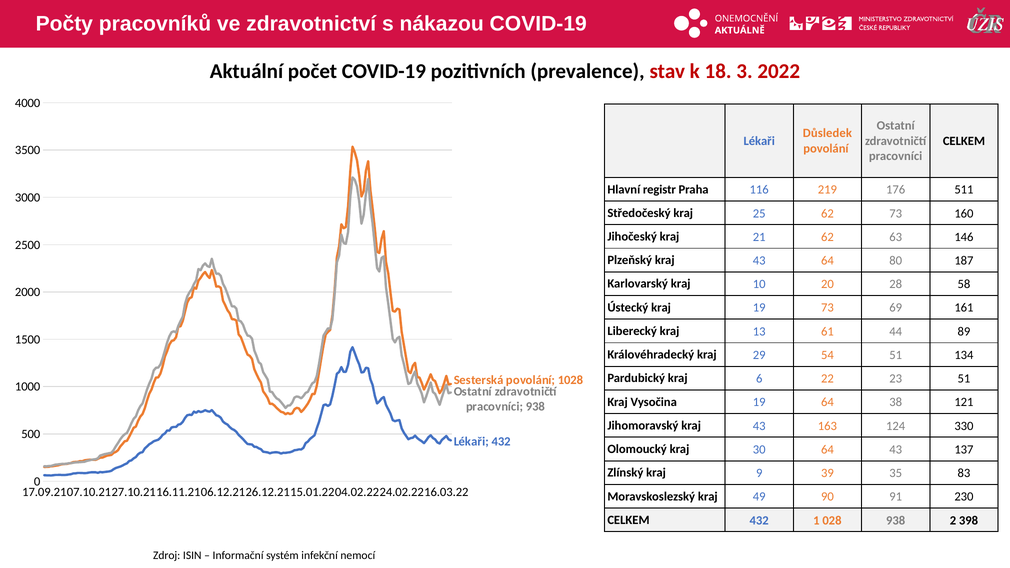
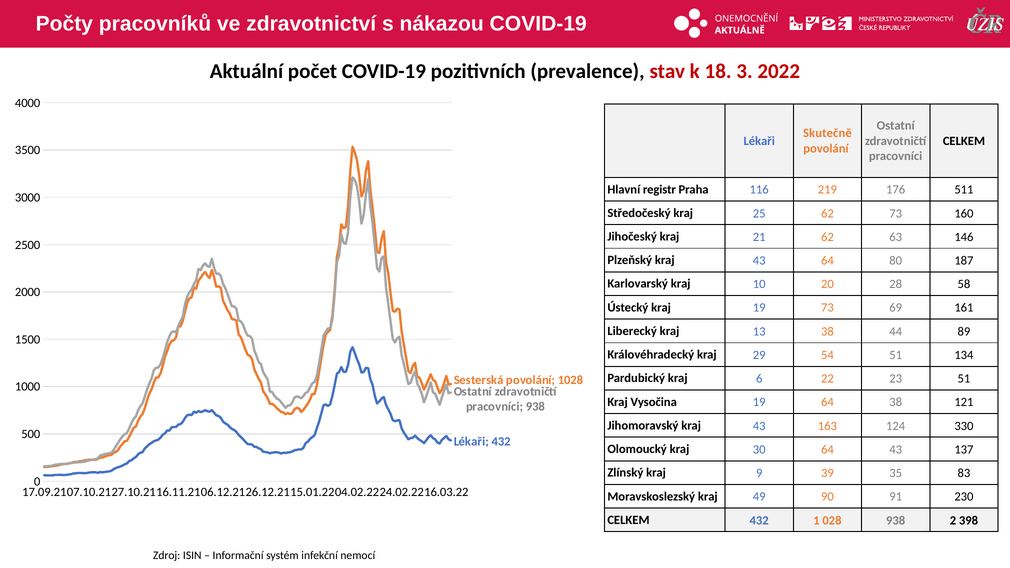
Důsledek: Důsledek -> Skutečně (827, 133)
13 61: 61 -> 38 (827, 332)
